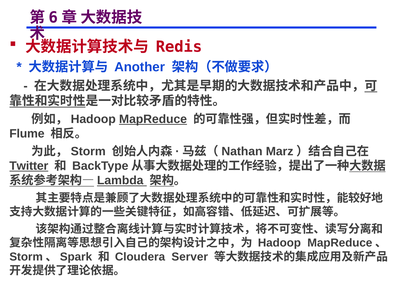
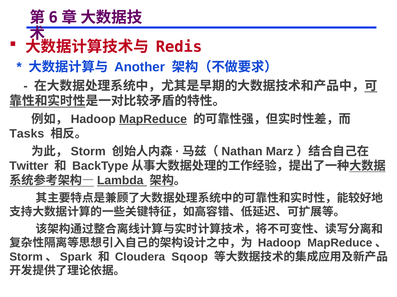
Flume: Flume -> Tasks (27, 134)
Twitter underline: present -> none (29, 166)
Server: Server -> Sqoop (190, 257)
